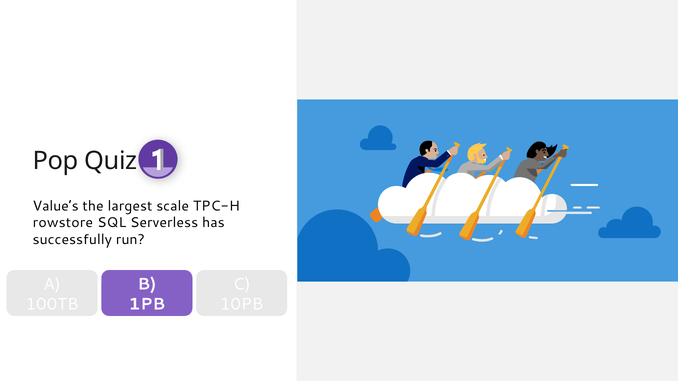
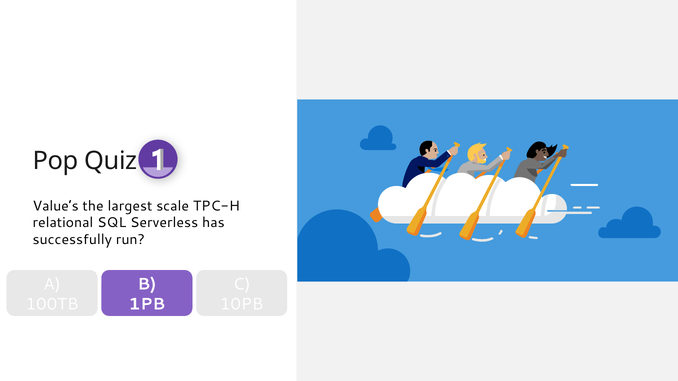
rowstore: rowstore -> relational (63, 223)
